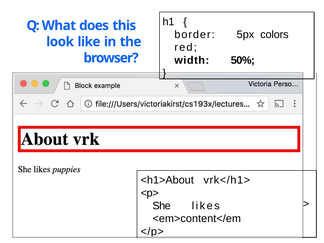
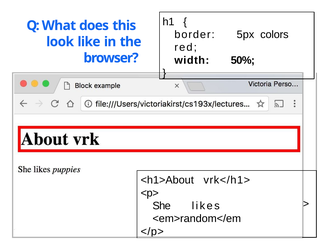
<em>content</em: <em>content</em -> <em>random</em (197, 219)
